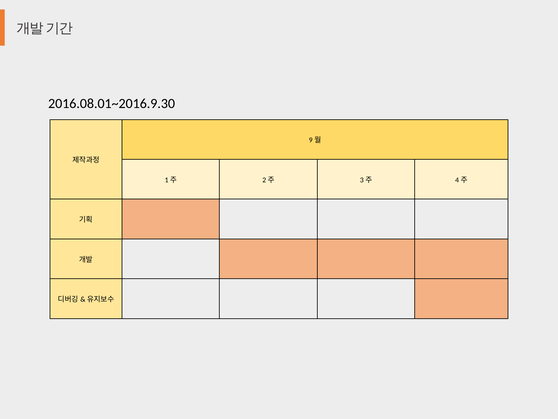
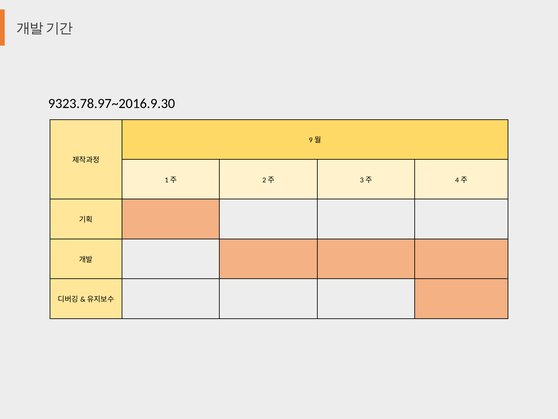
2016.08.01~2016.9.30: 2016.08.01~2016.9.30 -> 9323.78.97~2016.9.30 (112, 103)
